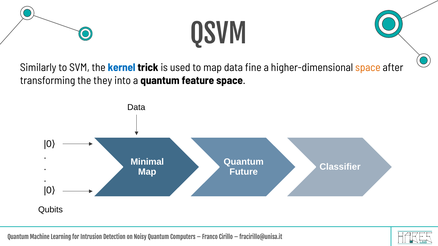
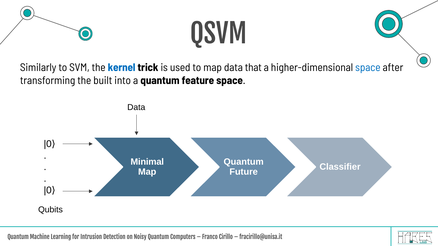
fine: fine -> that (253, 68)
space colour: orange -> blue (368, 68)
they: they -> built (103, 81)
